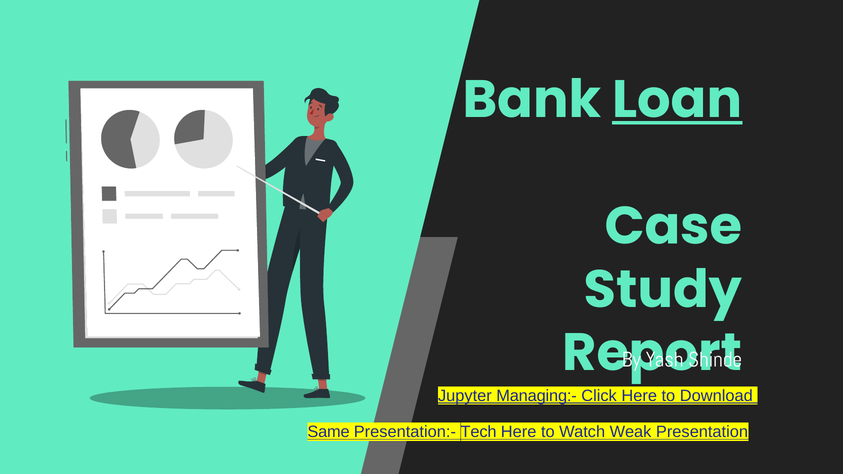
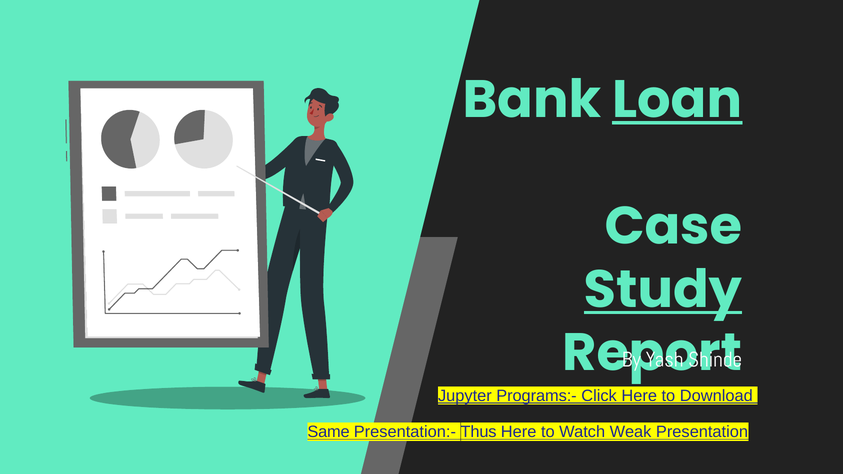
Study underline: none -> present (663, 290)
Managing:-: Managing:- -> Programs:- (537, 396)
Tech: Tech -> Thus (479, 432)
